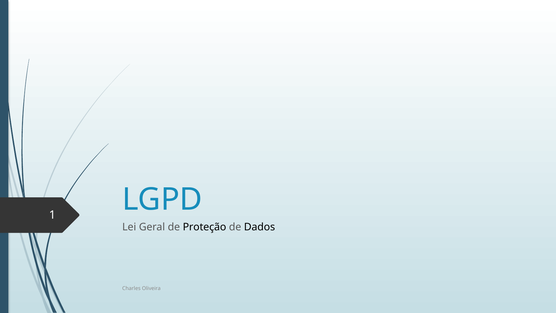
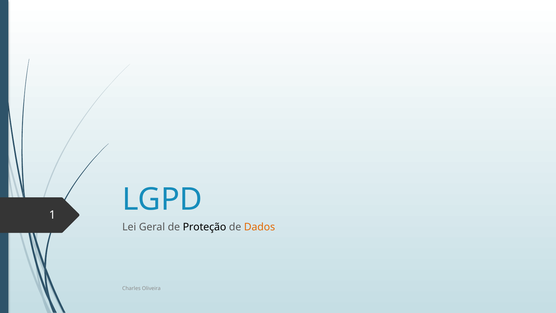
Dados colour: black -> orange (260, 227)
